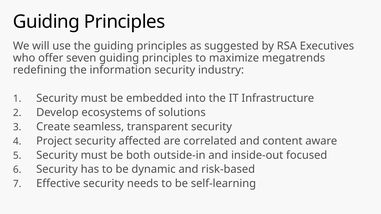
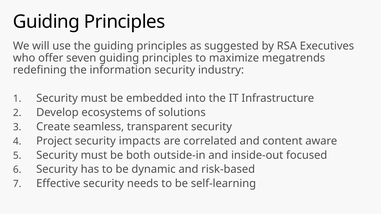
affected: affected -> impacts (140, 141)
